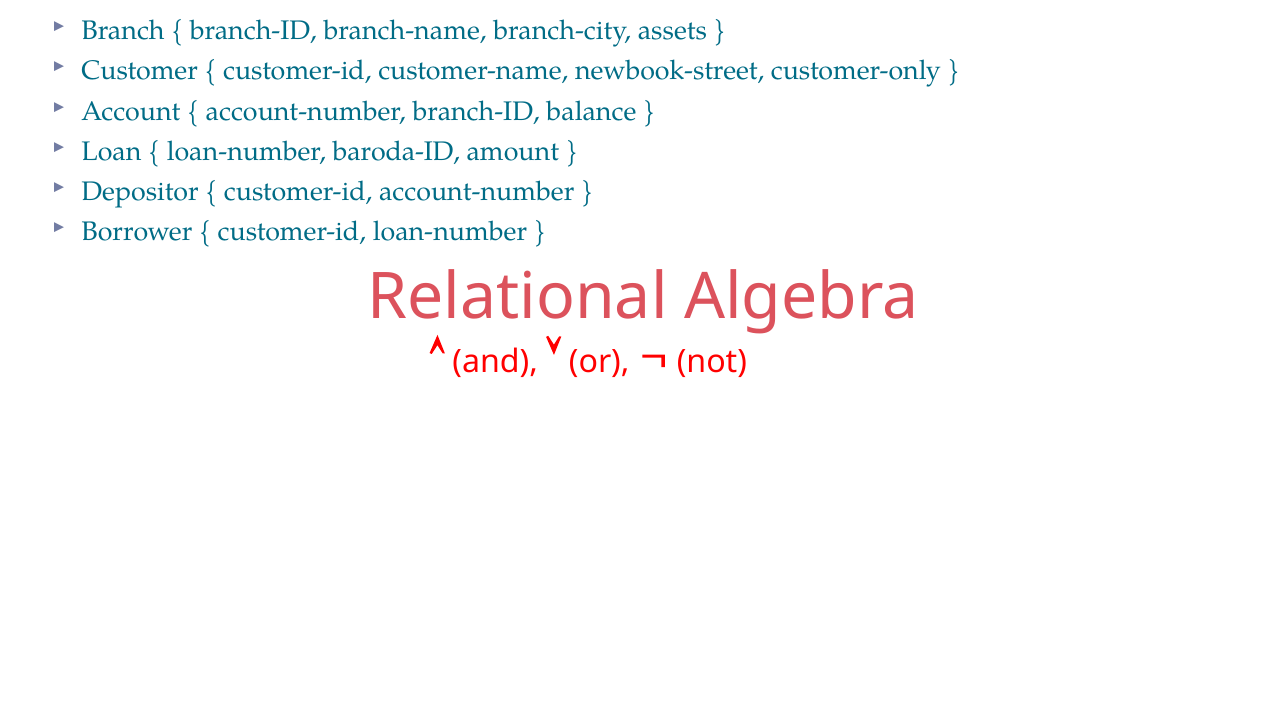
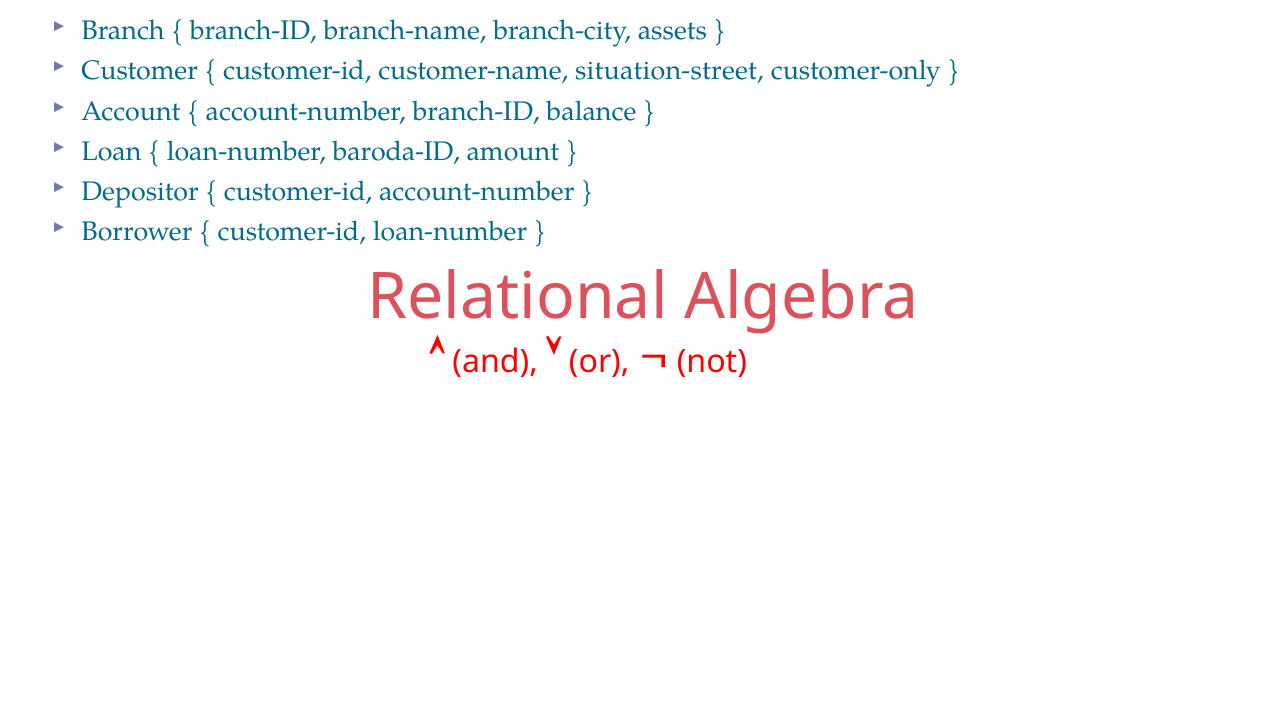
newbook-street: newbook-street -> situation-street (669, 71)
